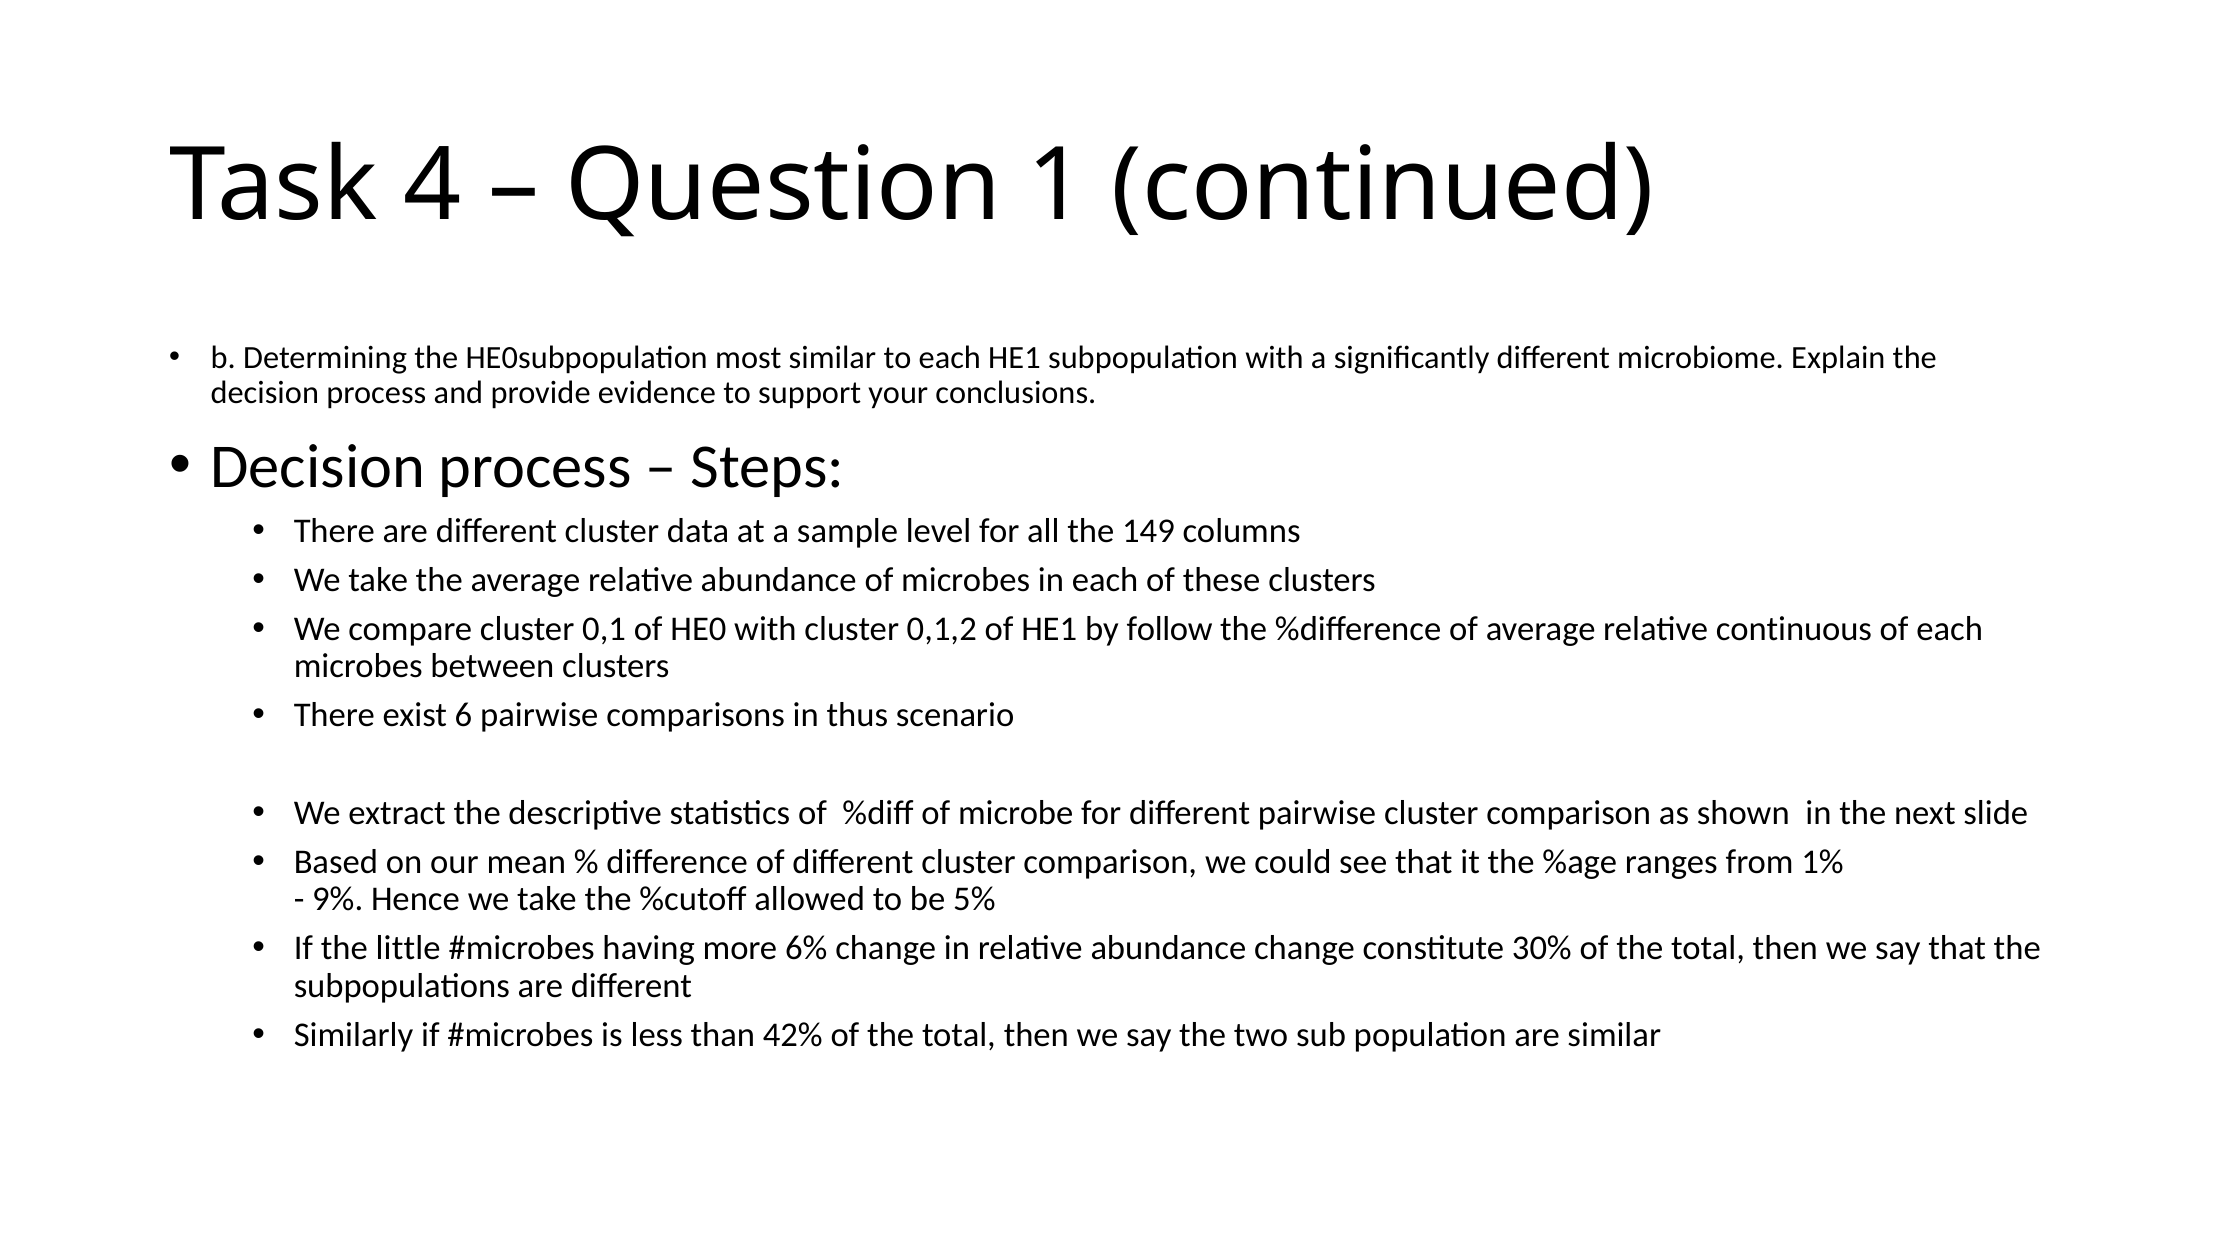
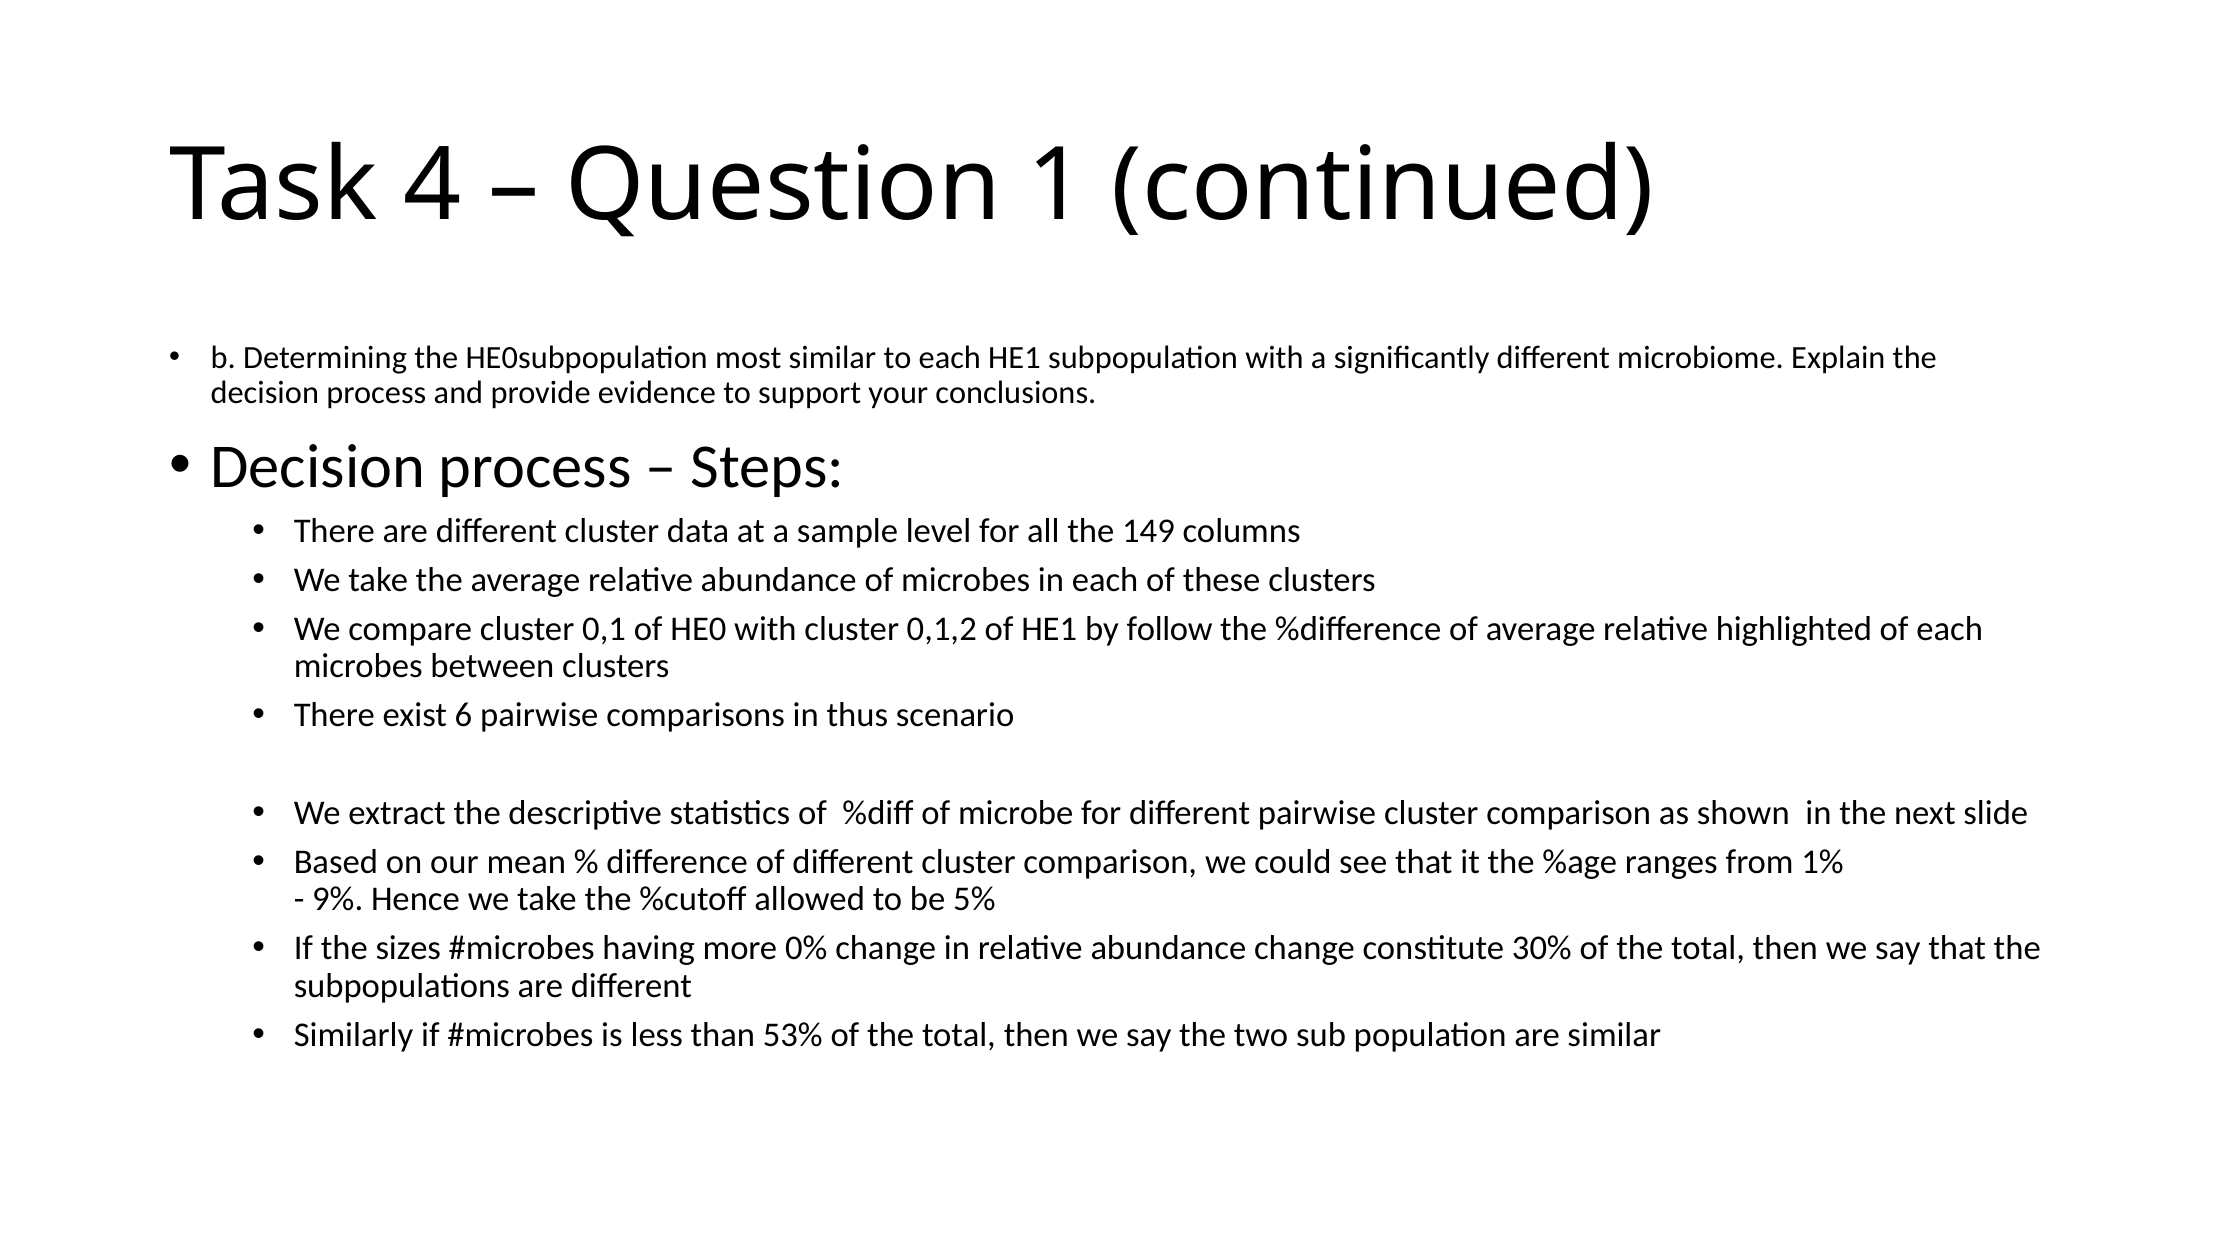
continuous: continuous -> highlighted (1794, 629)
little: little -> sizes (408, 949)
6%: 6% -> 0% (806, 949)
42%: 42% -> 53% (793, 1035)
